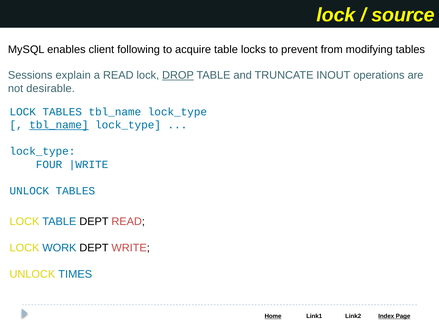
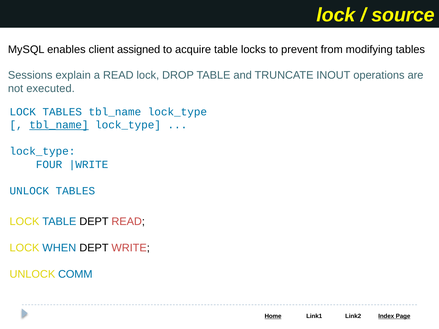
following: following -> assigned (139, 50)
DROP underline: present -> none (178, 75)
desirable: desirable -> executed (51, 89)
WORK: WORK -> WHEN (59, 248)
TIMES: TIMES -> COMM (75, 274)
